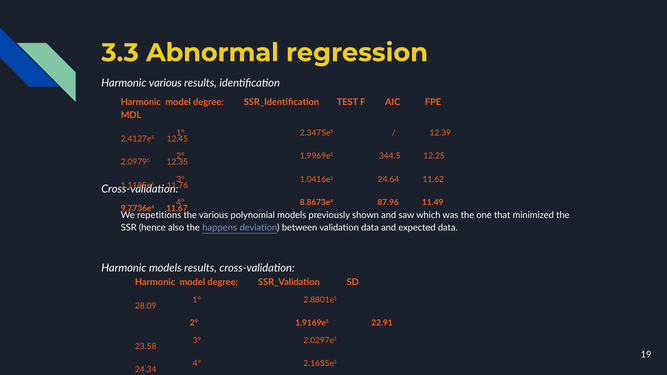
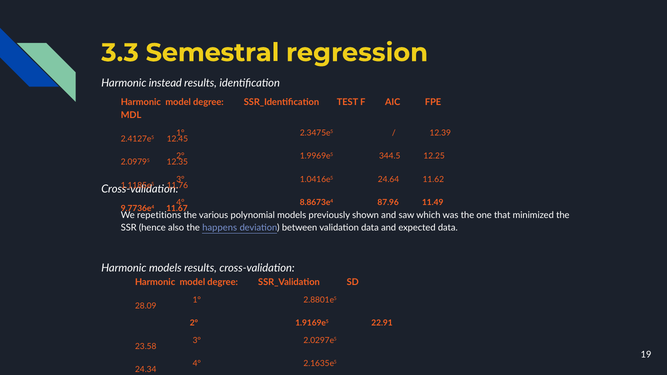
Abnormal: Abnormal -> Semestral (212, 53)
Harmonic various: various -> instead (165, 83)
